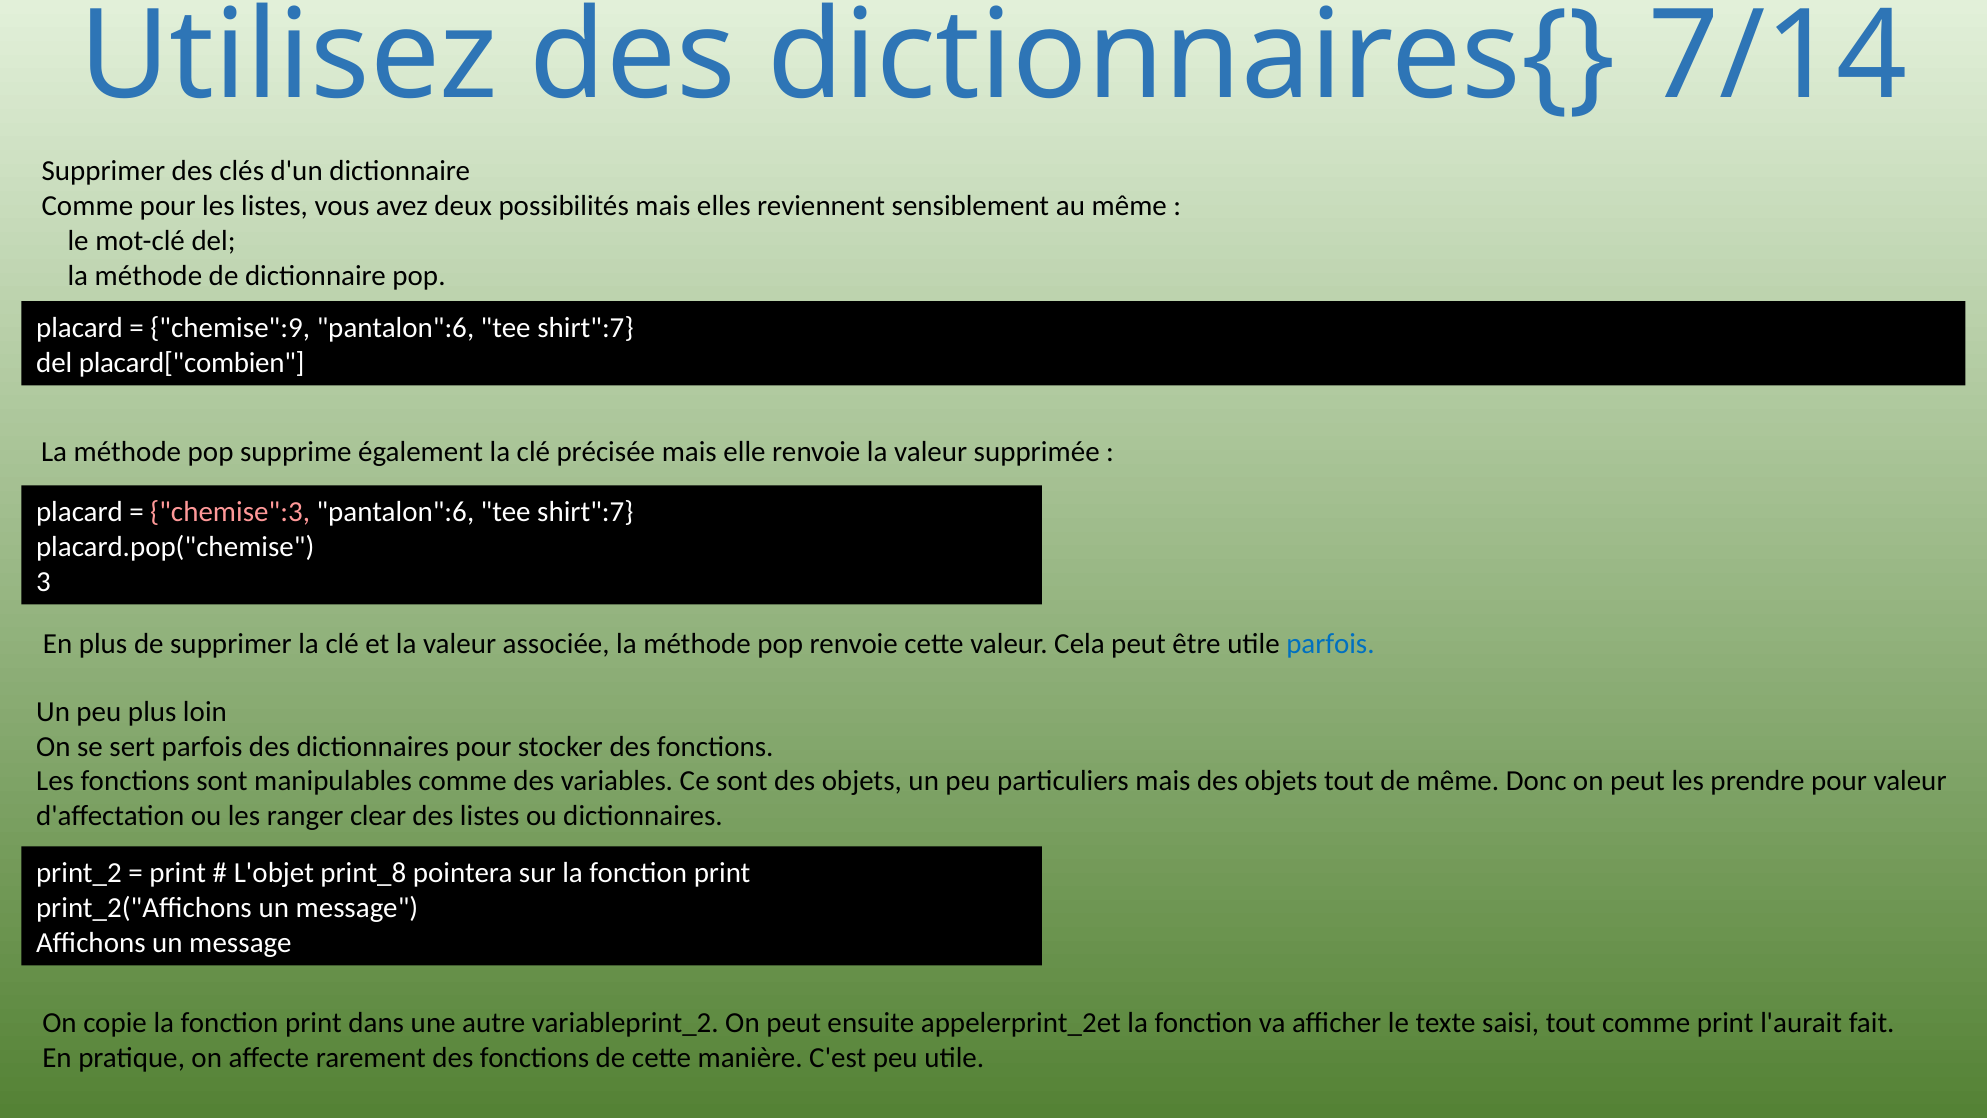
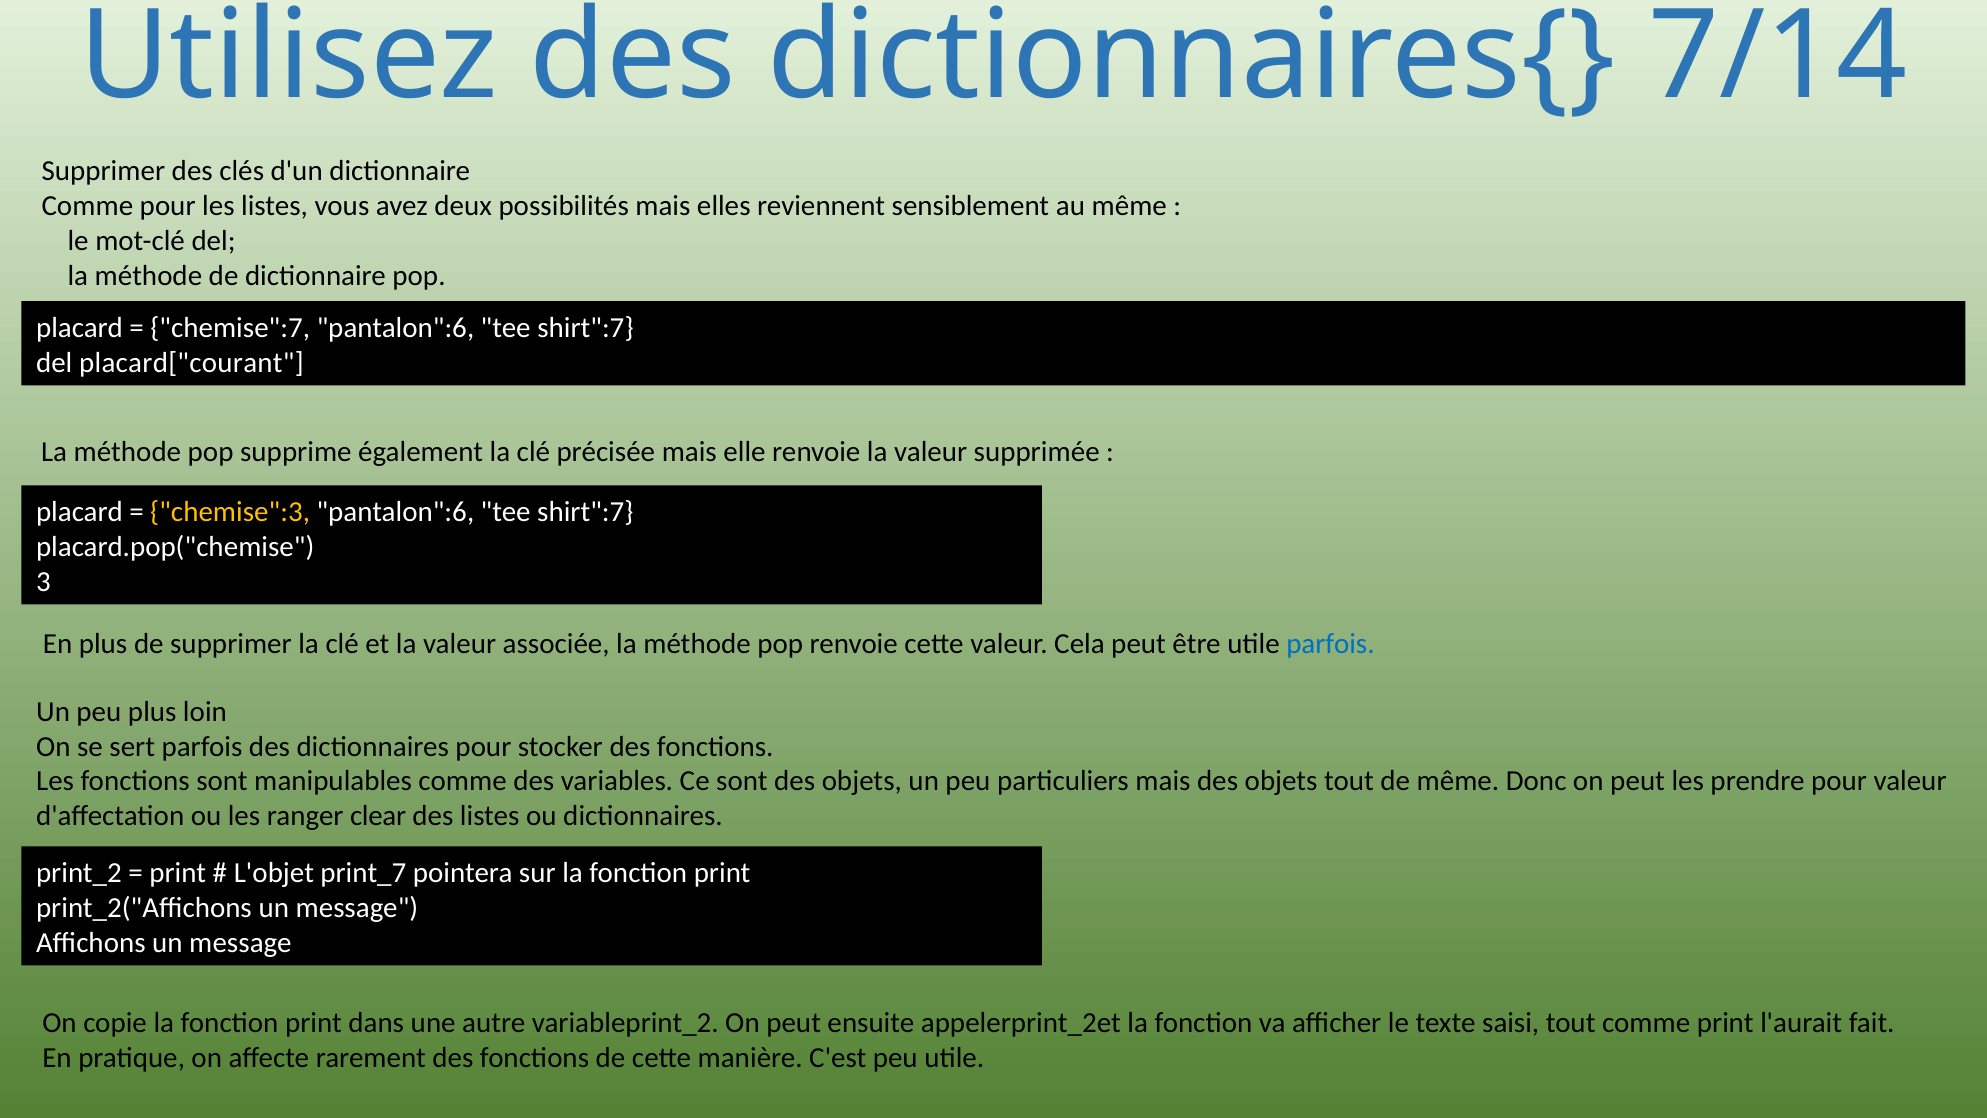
chemise":9: chemise":9 -> chemise":7 (230, 328)
placard["combien: placard["combien -> placard["courant (191, 363)
chemise":3 colour: pink -> yellow (230, 512)
print_8: print_8 -> print_7 (363, 873)
